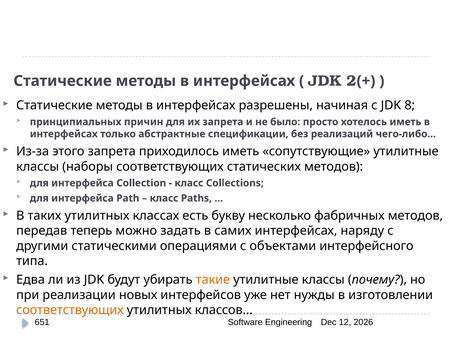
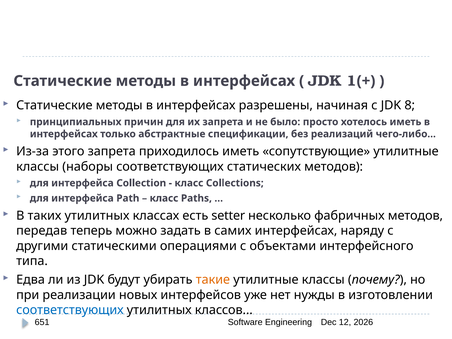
2: 2 -> 1 (352, 81)
букву: букву -> setter (228, 216)
соответствующих colour: orange -> blue (70, 310)
